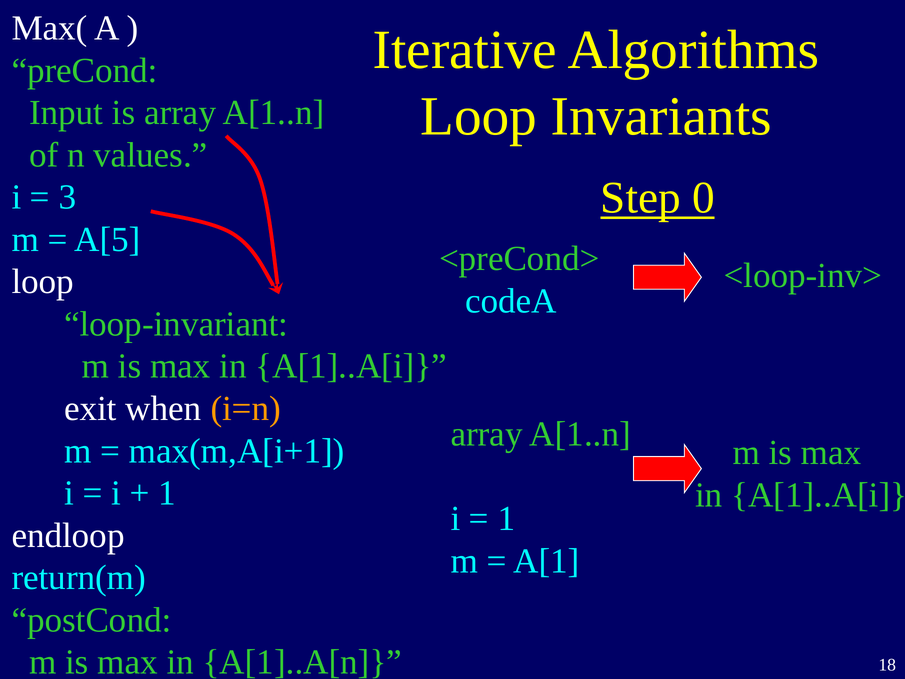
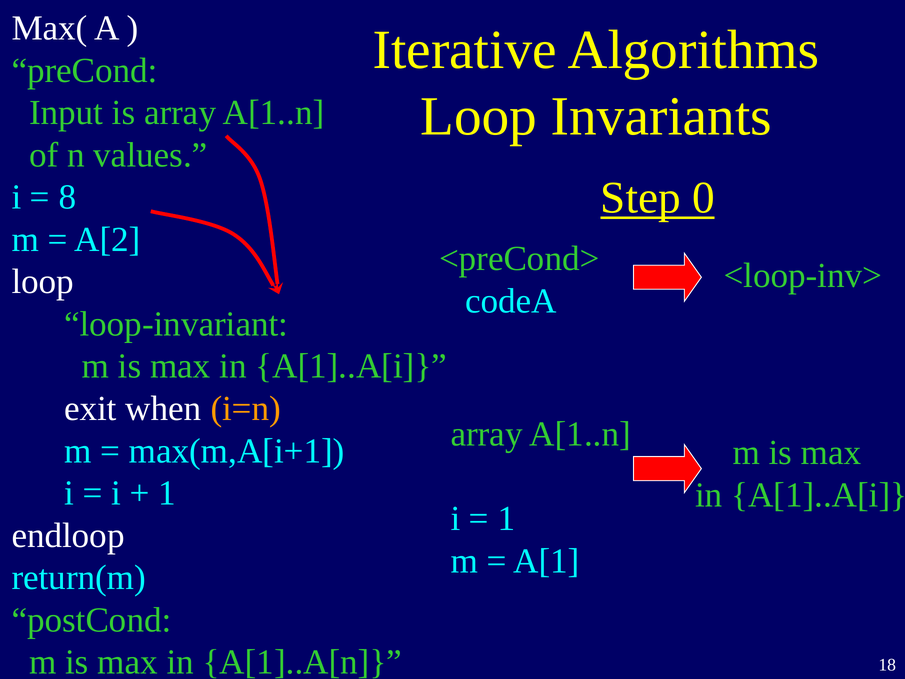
3: 3 -> 8 (67, 197)
A[5: A[5 -> A[2 (107, 239)
